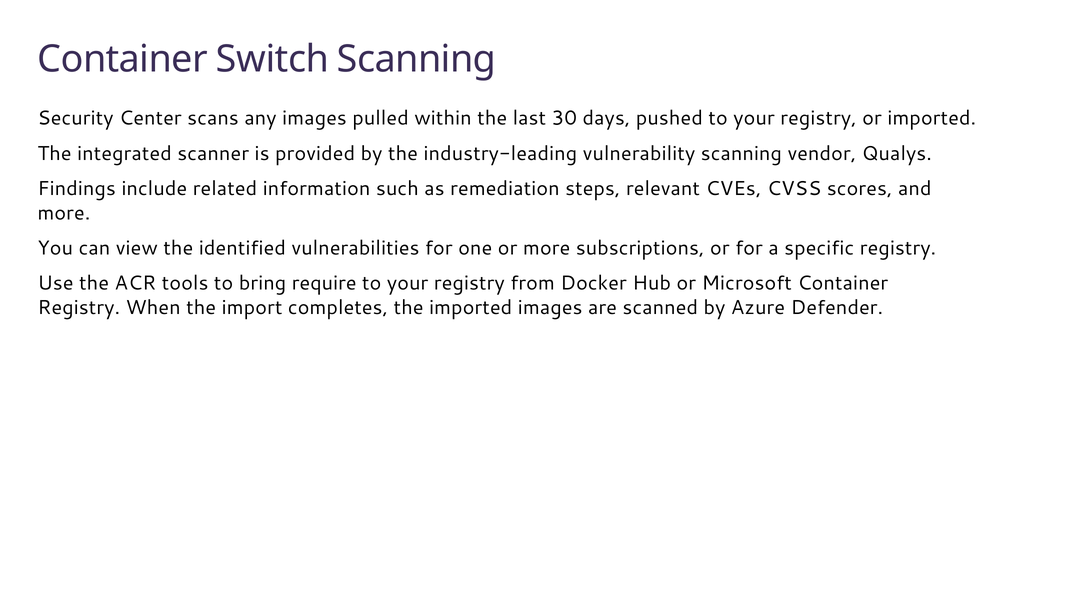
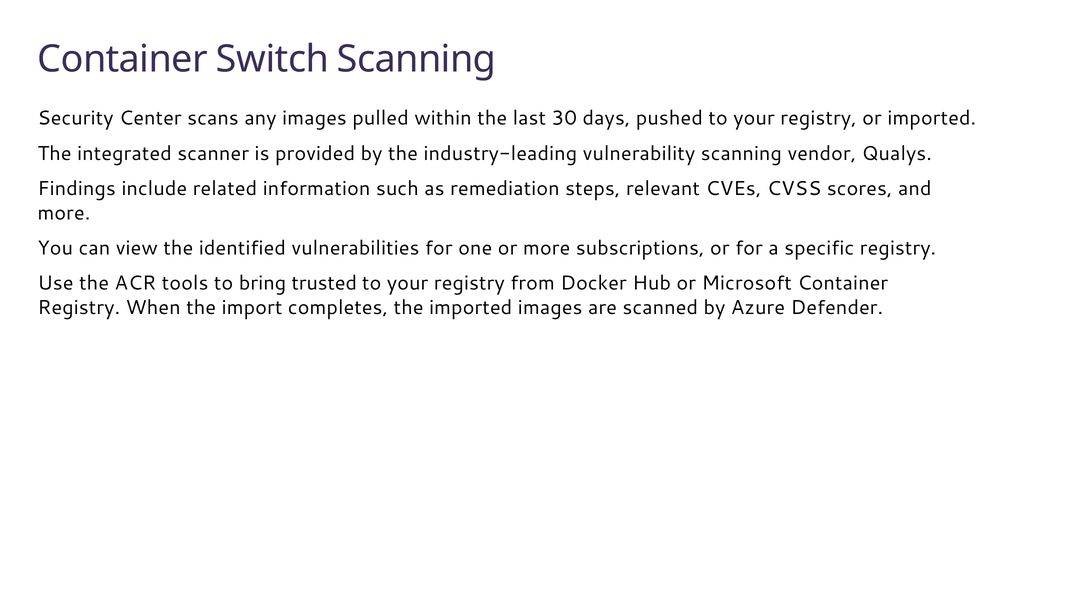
require: require -> trusted (324, 283)
